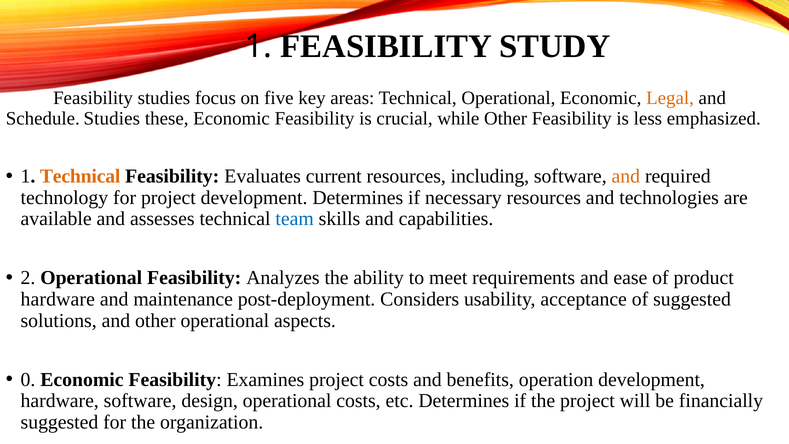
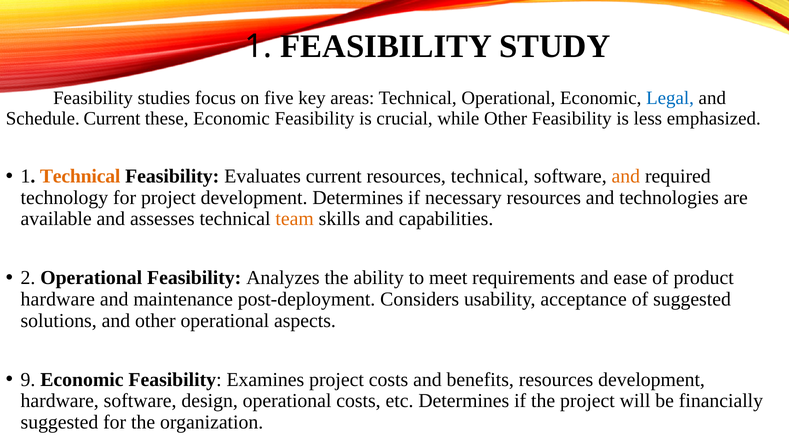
Legal colour: orange -> blue (670, 98)
Schedule Studies: Studies -> Current (112, 118)
resources including: including -> technical (490, 176)
team colour: blue -> orange (295, 219)
0: 0 -> 9 (28, 379)
benefits operation: operation -> resources (556, 379)
